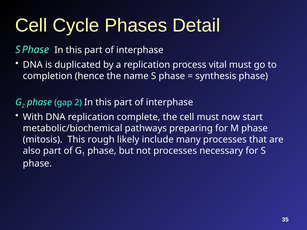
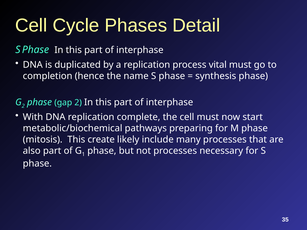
rough: rough -> create (101, 140)
